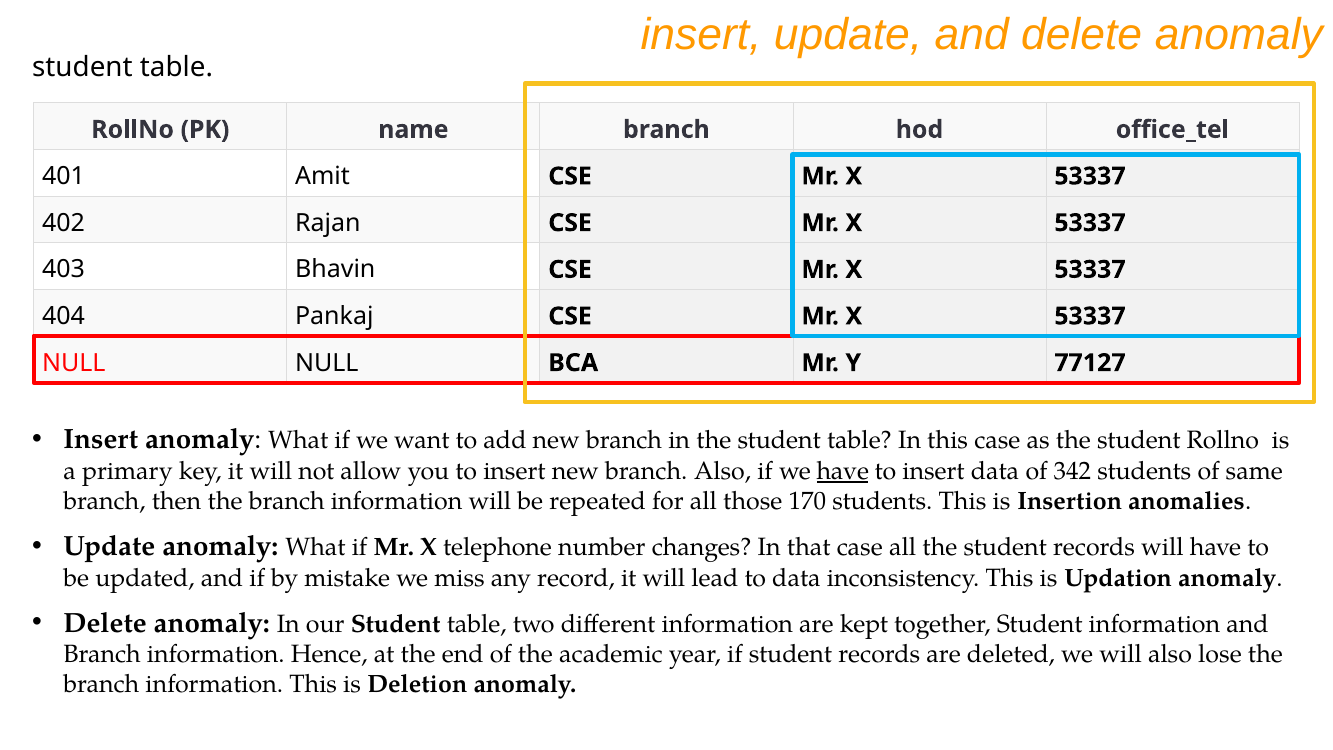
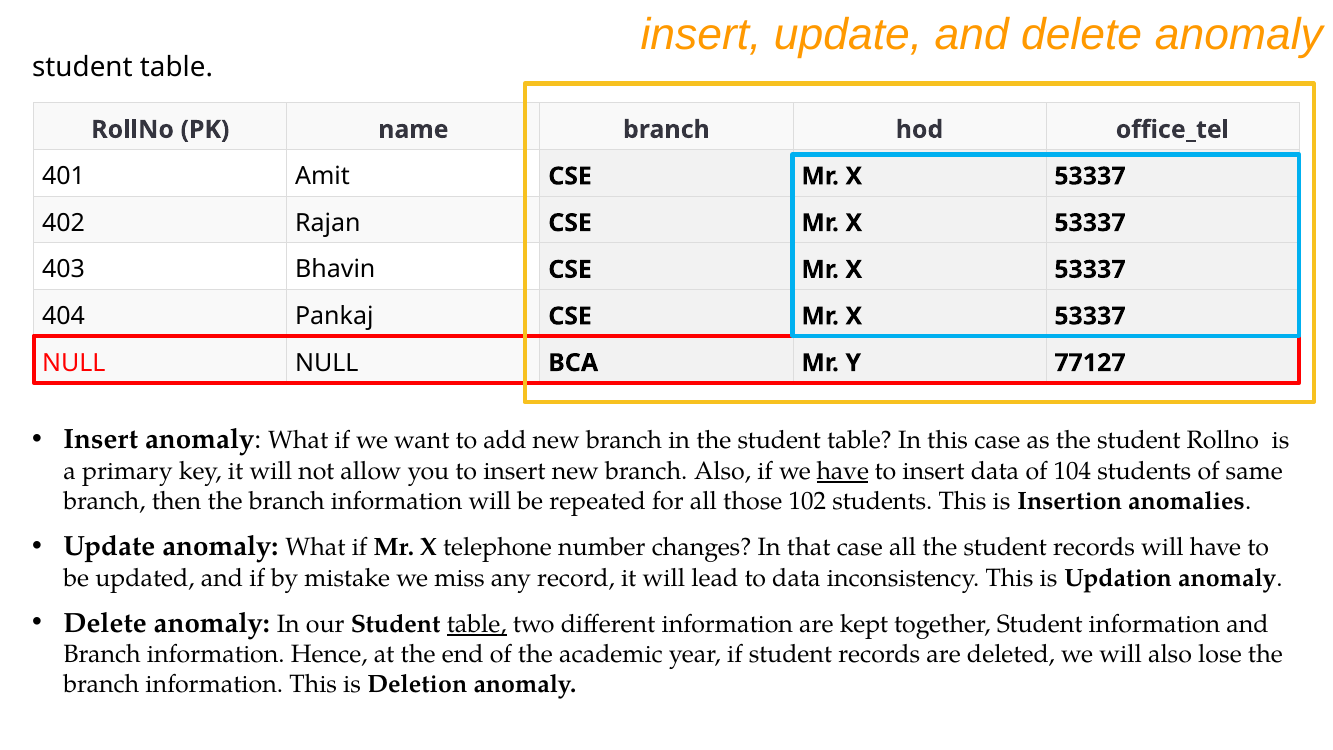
342: 342 -> 104 (1072, 471)
170: 170 -> 102 (807, 501)
table underline: none -> present (477, 624)
